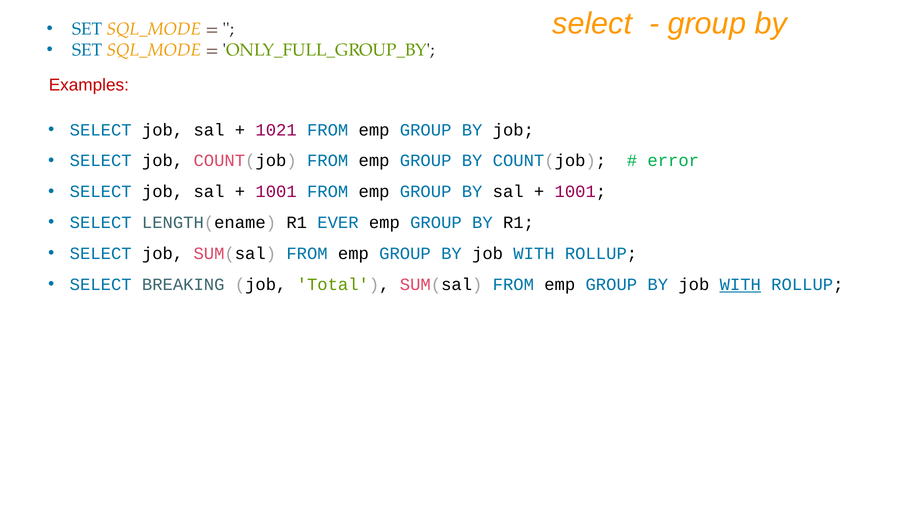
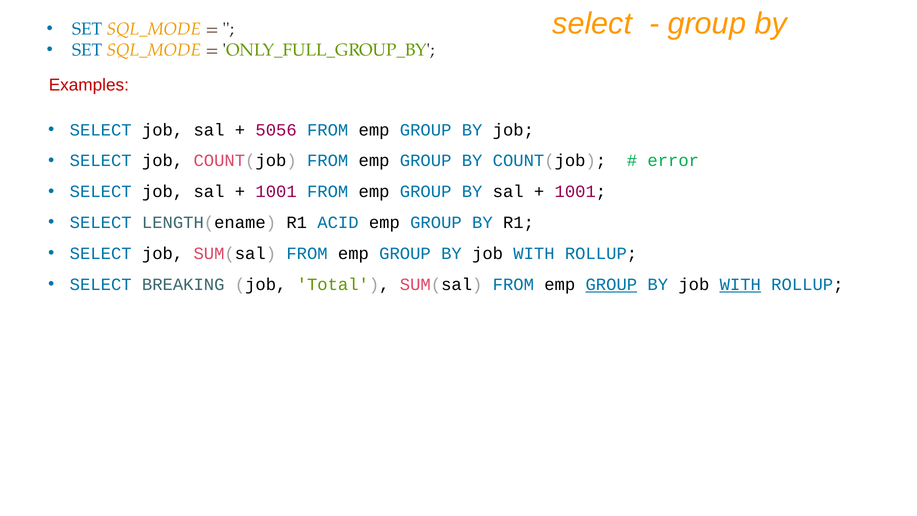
1021: 1021 -> 5056 (276, 130)
EVER: EVER -> ACID (338, 223)
GROUP underline: none -> present (611, 285)
